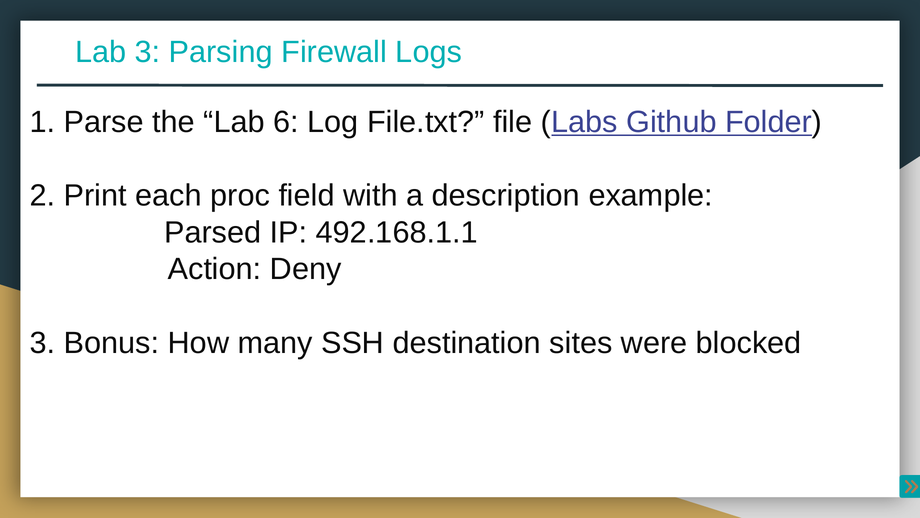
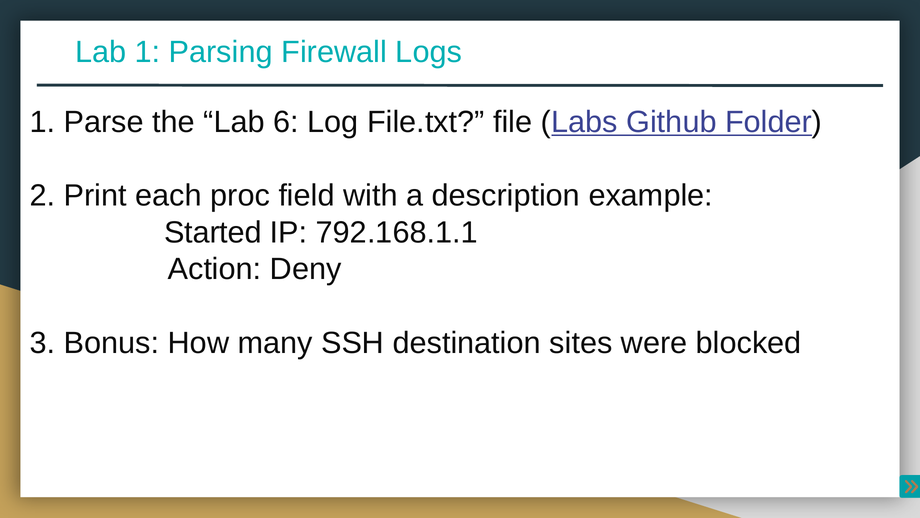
Lab 3: 3 -> 1 (148, 52)
Parsed: Parsed -> Started (213, 232)
492.168.1.1: 492.168.1.1 -> 792.168.1.1 (397, 232)
